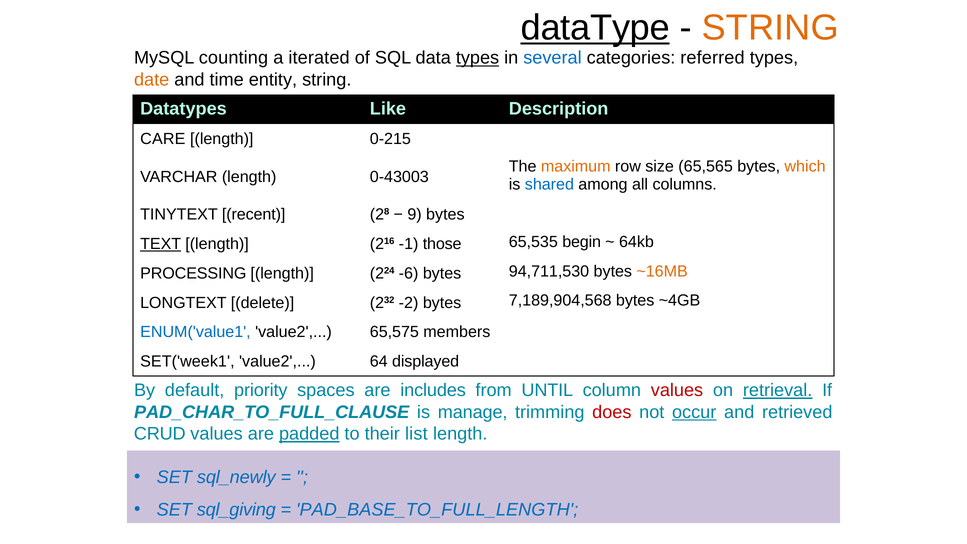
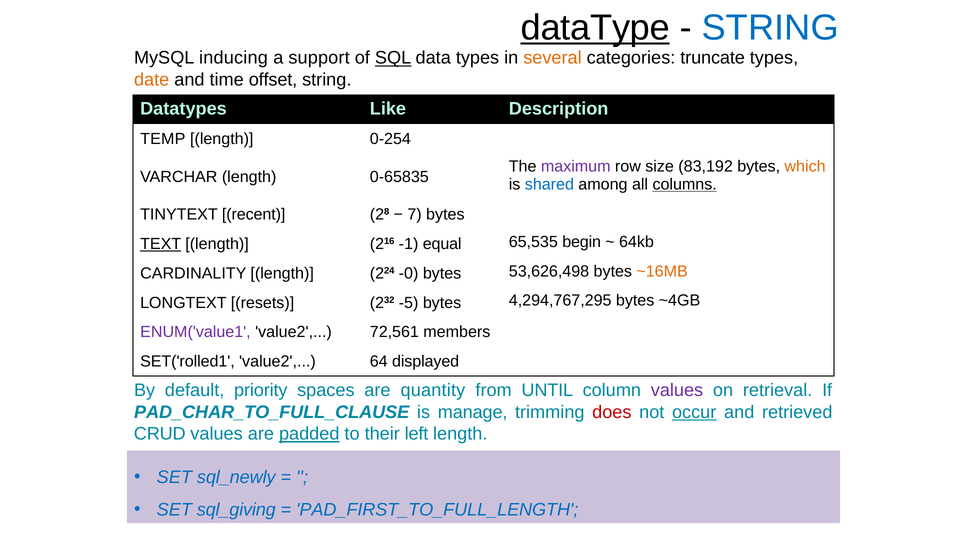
STRING colour: orange -> blue (770, 28)
counting: counting -> inducing (233, 58)
iterated: iterated -> support (319, 58)
SQL underline: none -> present (393, 58)
types underline: present -> none (478, 58)
several colour: blue -> orange (552, 58)
referred: referred -> truncate (713, 58)
entity: entity -> offset (273, 80)
CARE: CARE -> TEMP (163, 139)
0-215: 0-215 -> 0-254 (390, 139)
maximum colour: orange -> purple (576, 166)
65,565: 65,565 -> 83,192 (706, 166)
0-43003: 0-43003 -> 0-65835 (399, 177)
columns underline: none -> present (685, 184)
9: 9 -> 7 (415, 214)
those: those -> equal (442, 244)
PROCESSING: PROCESSING -> CARDINALITY (193, 273)
-6: -6 -> -0 (409, 273)
94,711,530: 94,711,530 -> 53,626,498 (549, 271)
delete: delete -> resets (263, 303)
-2: -2 -> -5 (409, 303)
7,189,904,568: 7,189,904,568 -> 4,294,767,295 (560, 301)
ENUM('value1 colour: blue -> purple (195, 332)
65,575: 65,575 -> 72,561 (394, 332)
SET('week1: SET('week1 -> SET('rolled1 (187, 362)
includes: includes -> quantity (433, 390)
values colour: red -> purple (677, 390)
retrieval underline: present -> none (778, 390)
list: list -> left (417, 434)
PAD_BASE_TO_FULL_LENGTH: PAD_BASE_TO_FULL_LENGTH -> PAD_FIRST_TO_FULL_LENGTH (437, 510)
